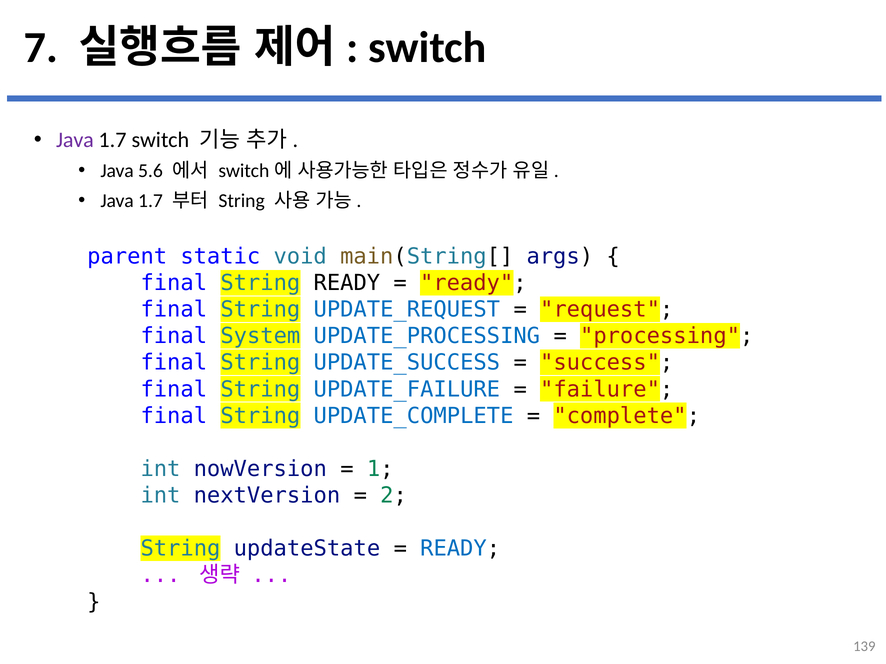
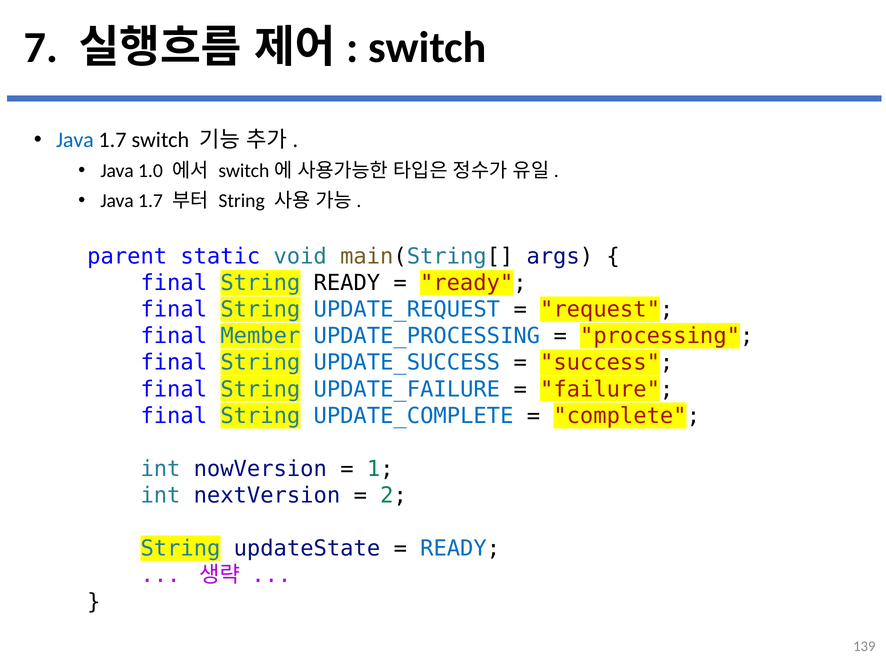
Java colour: purple -> blue (75, 140)
5.6: 5.6 -> 1.0 (150, 171)
System: System -> Member (260, 336)
